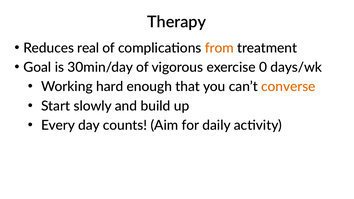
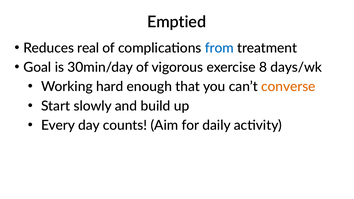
Therapy: Therapy -> Emptied (177, 22)
from colour: orange -> blue (219, 48)
0: 0 -> 8 (263, 67)
